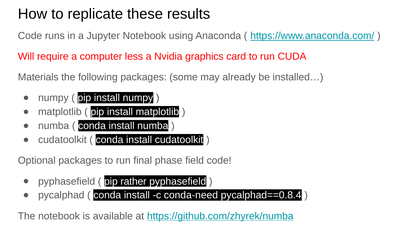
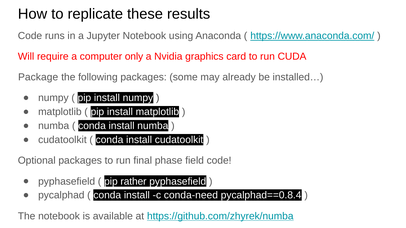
less: less -> only (134, 57)
Materials: Materials -> Package (38, 77)
